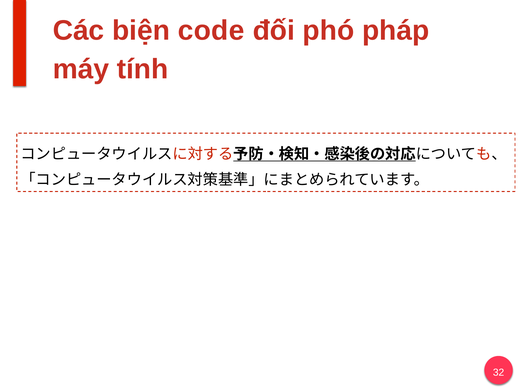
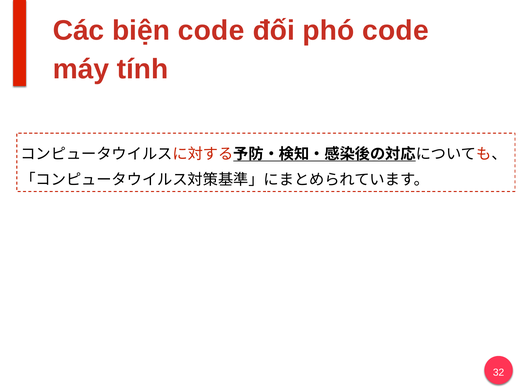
phó pháp: pháp -> code (395, 30)
